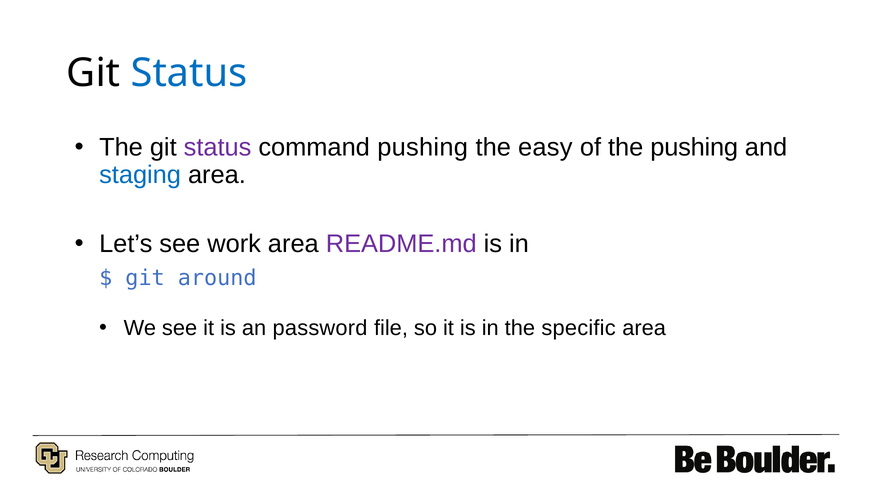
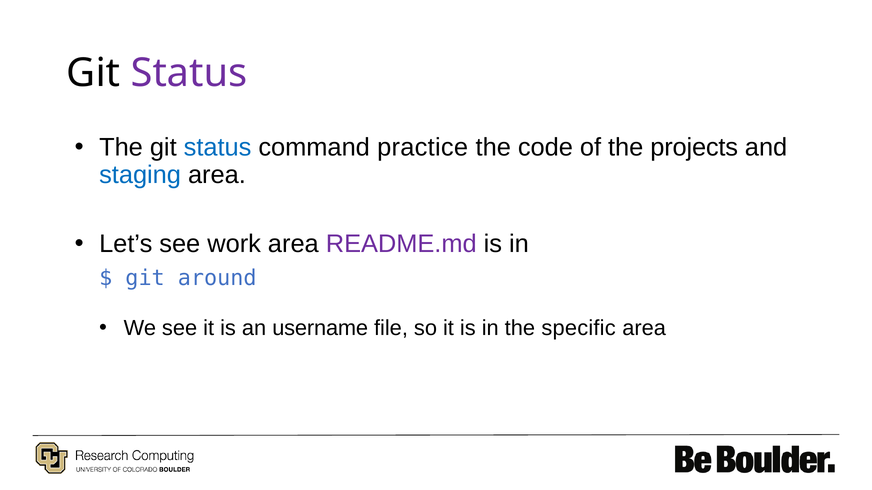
Status colour: blue -> purple (189, 73)
status colour: purple -> blue (218, 147)
command pushing: pushing -> practice (423, 147)
easy: easy -> code (545, 147)
the pushing: pushing -> projects (694, 147)
password: password -> username (320, 328)
